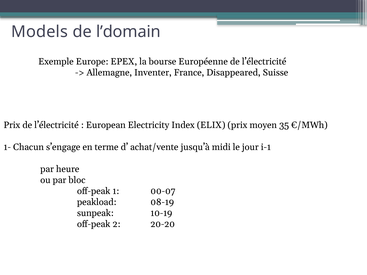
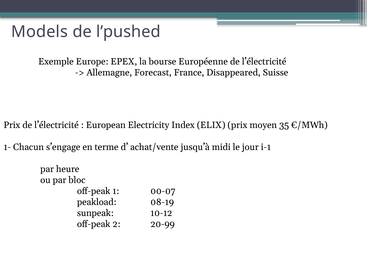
l’domain: l’domain -> l’pushed (128, 32)
Inventer: Inventer -> Forecast (153, 73)
10-19: 10-19 -> 10-12 (161, 213)
20-20: 20-20 -> 20-99 (163, 224)
